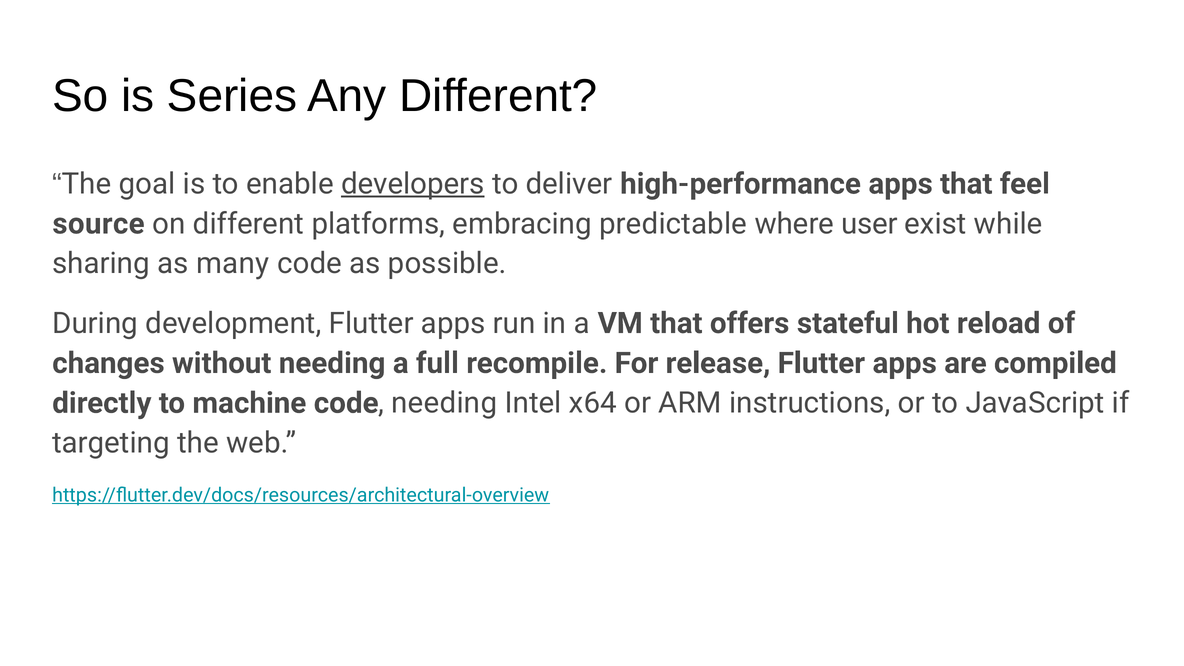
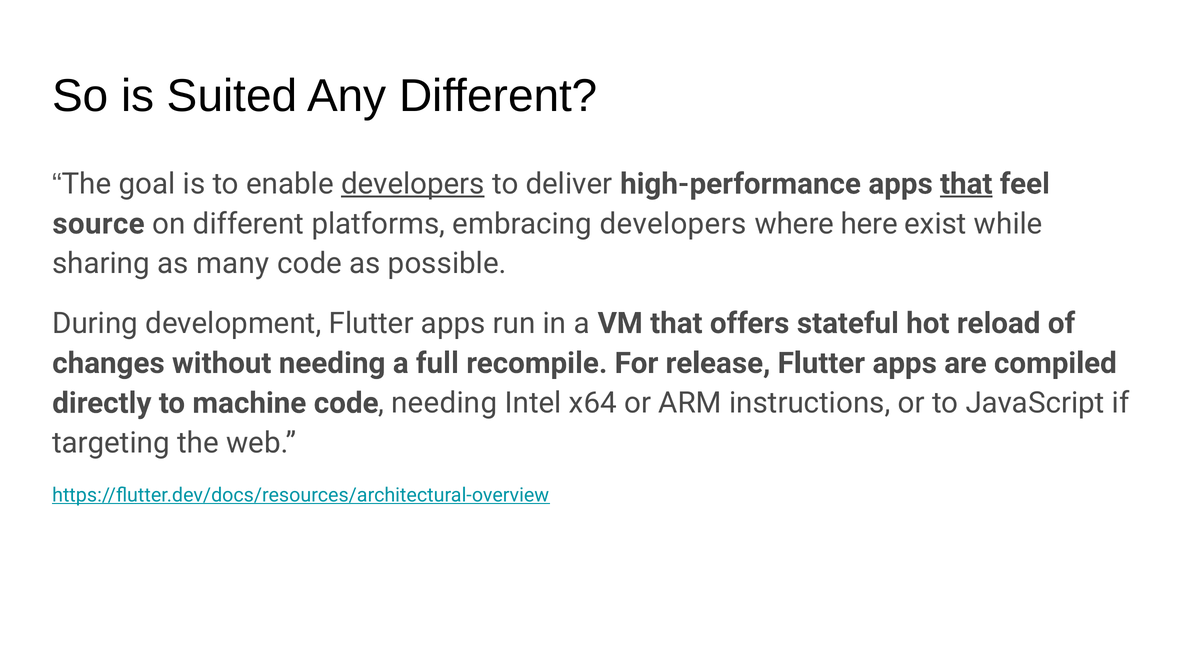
Series: Series -> Suited (232, 96)
that underline: none -> present (966, 184)
embracing predictable: predictable -> developers (673, 224)
user: user -> here (869, 224)
